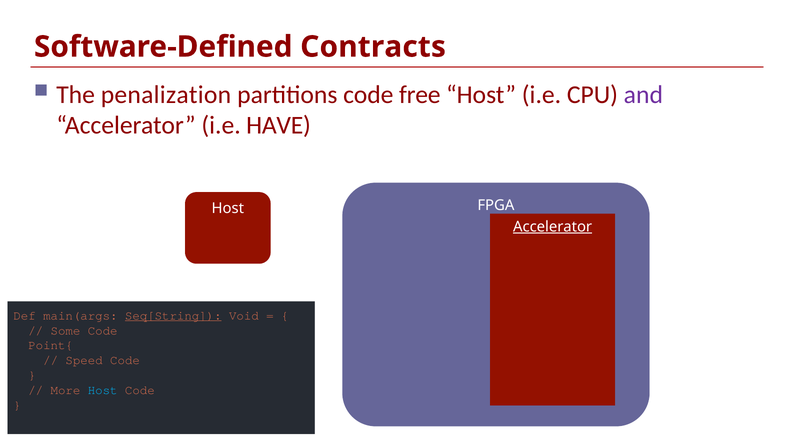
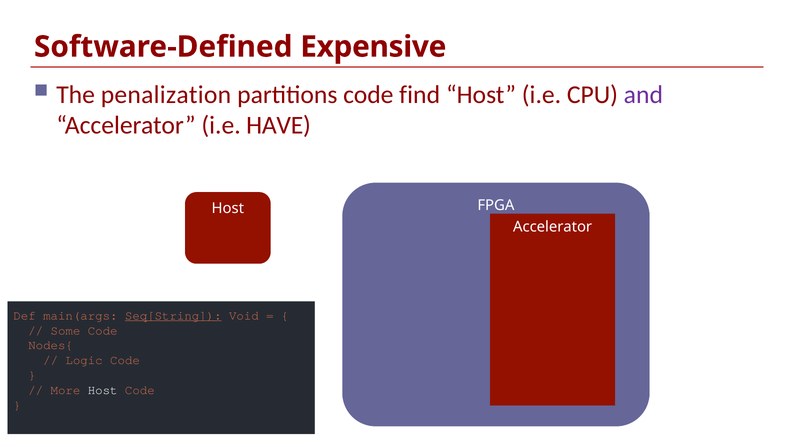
Contracts: Contracts -> Expensive (373, 47)
free: free -> find (420, 95)
Accelerator underline: present -> none (553, 226)
Point{: Point{ -> Nodes{ (51, 345)
Speed: Speed -> Logic (84, 360)
Host colour: light blue -> white (103, 390)
